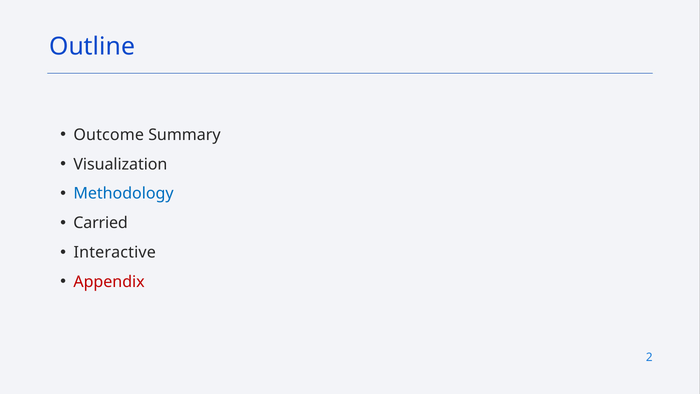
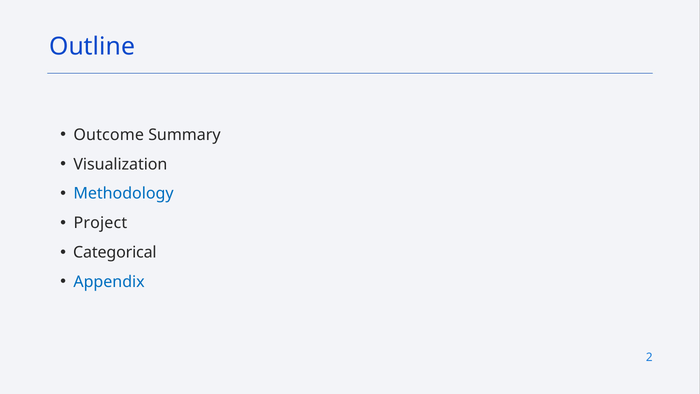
Carried: Carried -> Project (100, 223)
Interactive: Interactive -> Categorical (115, 252)
Appendix colour: red -> blue (109, 282)
